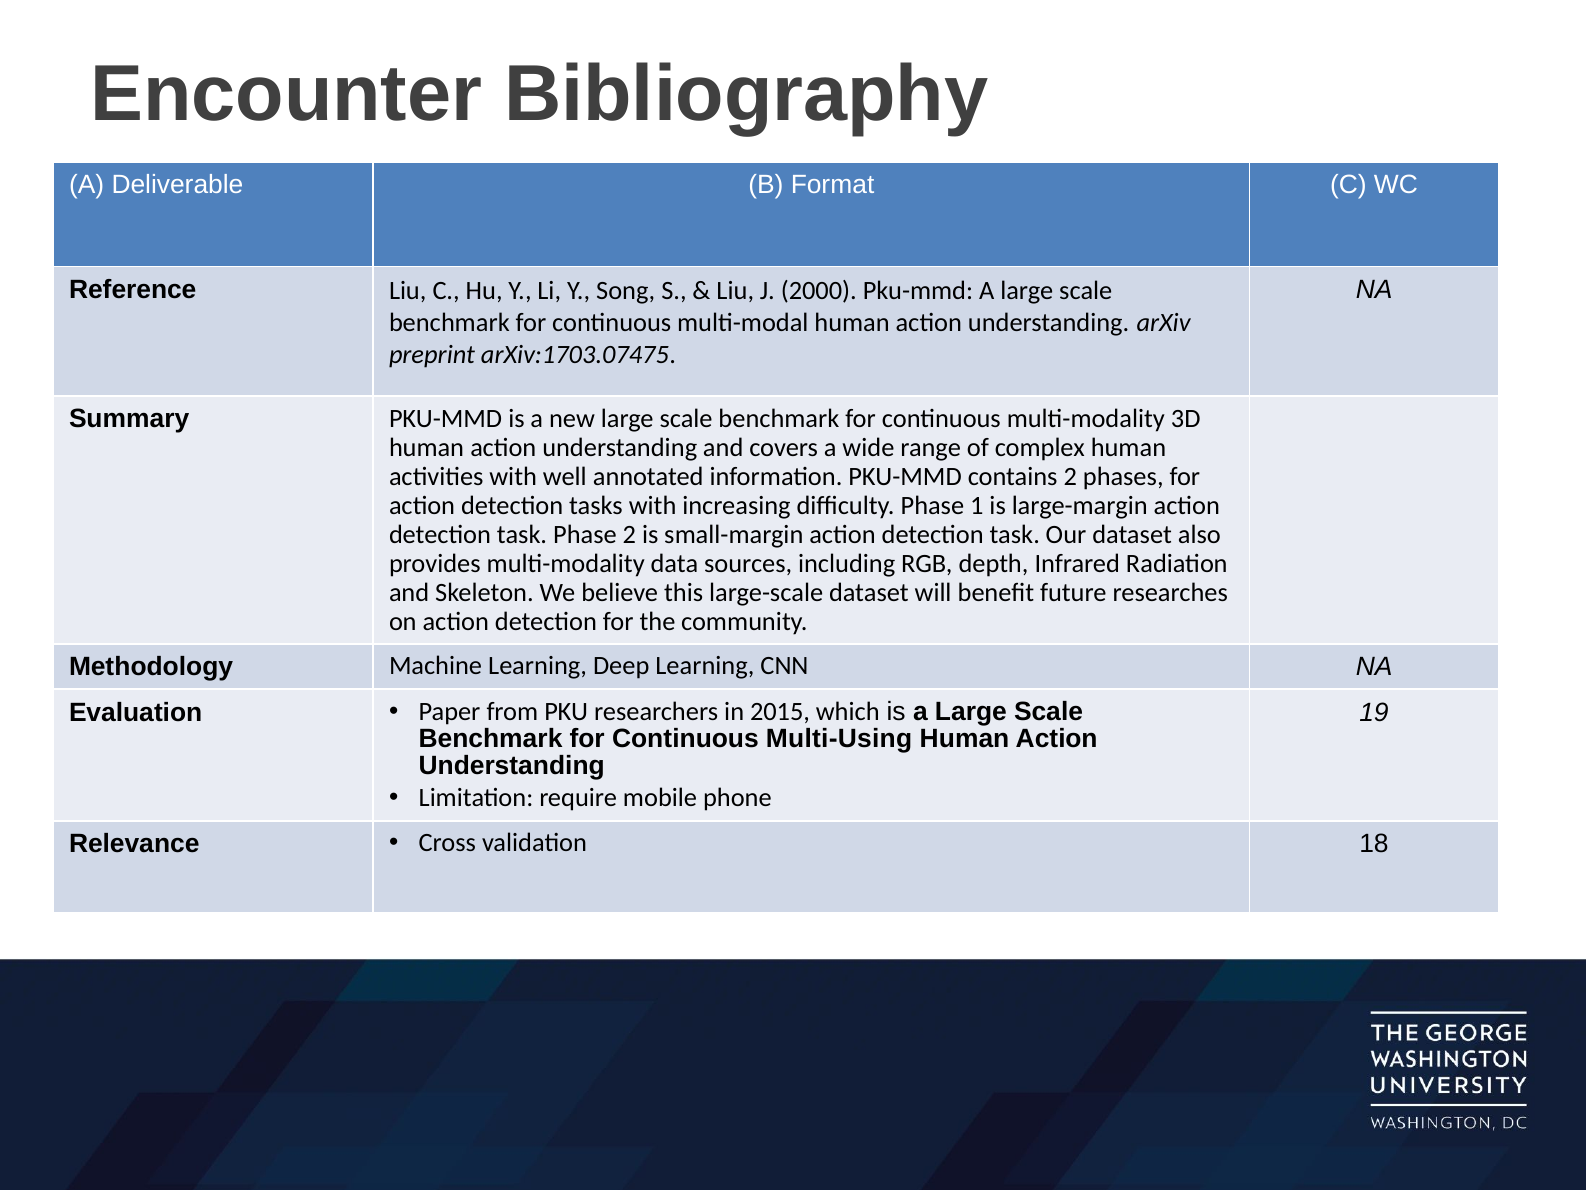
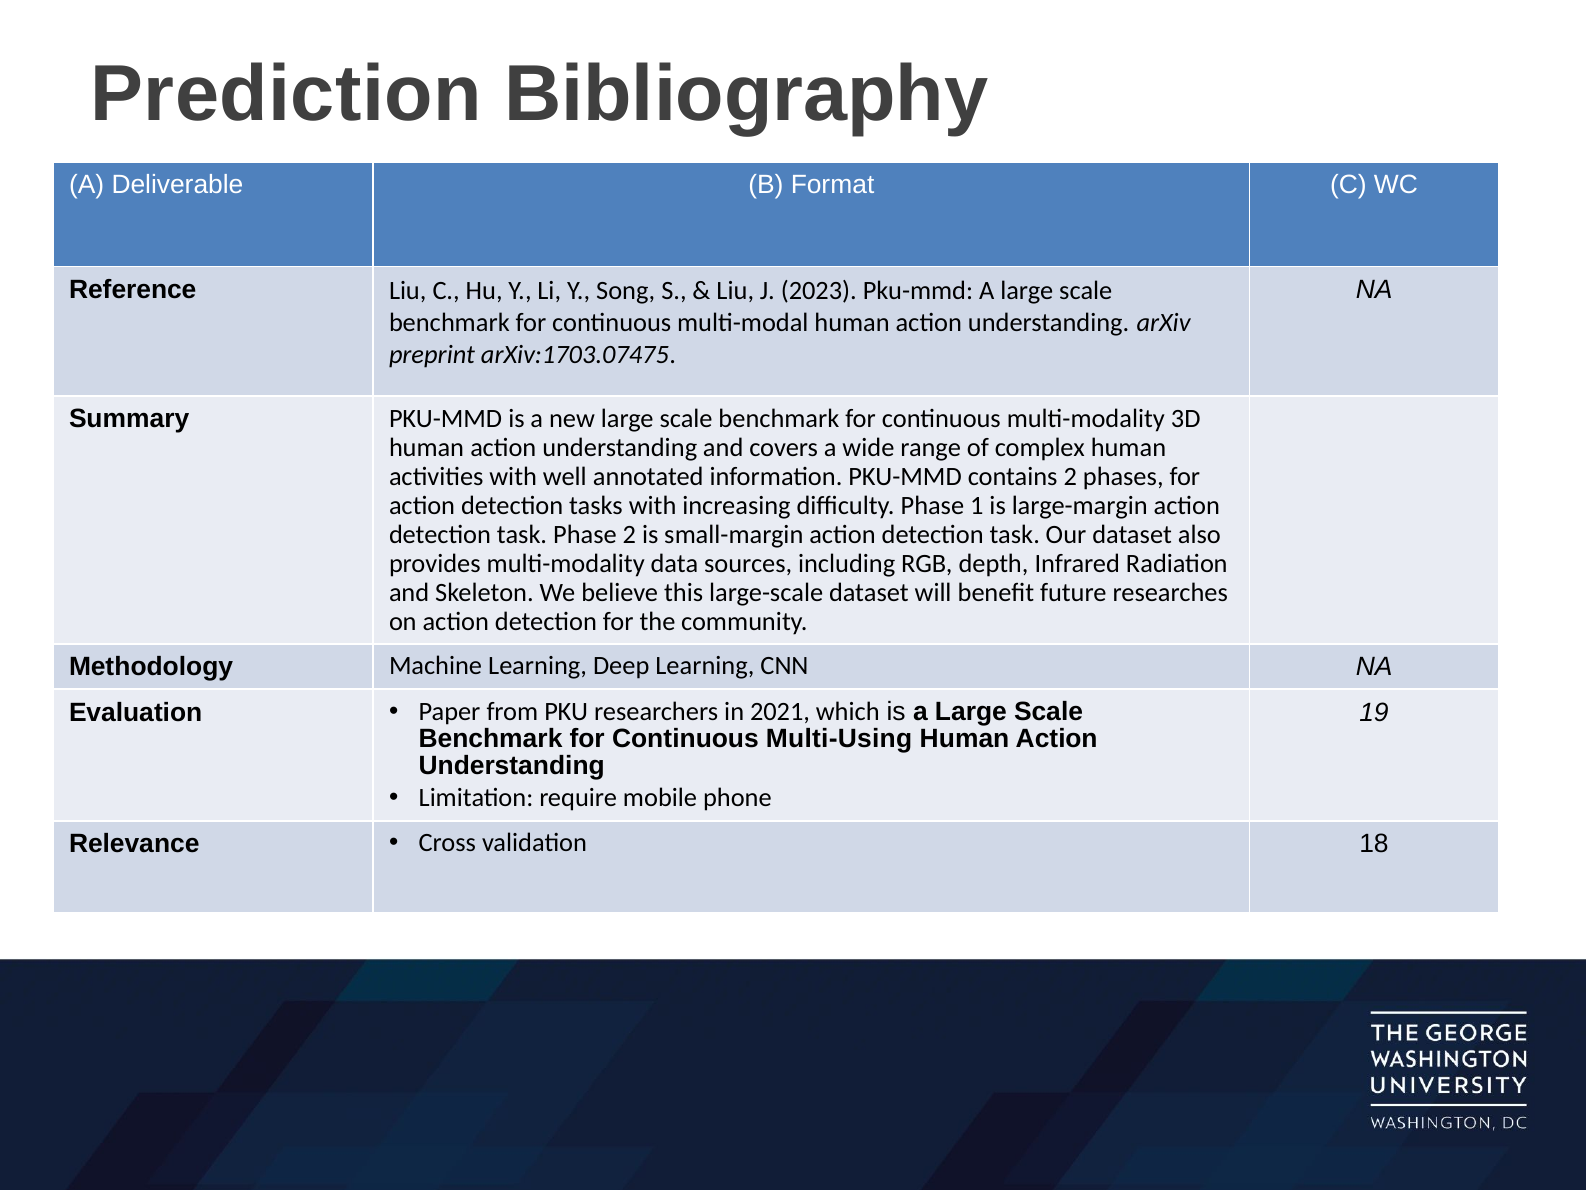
Encounter: Encounter -> Prediction (286, 94)
2000: 2000 -> 2023 (819, 291)
2015: 2015 -> 2021 (780, 712)
